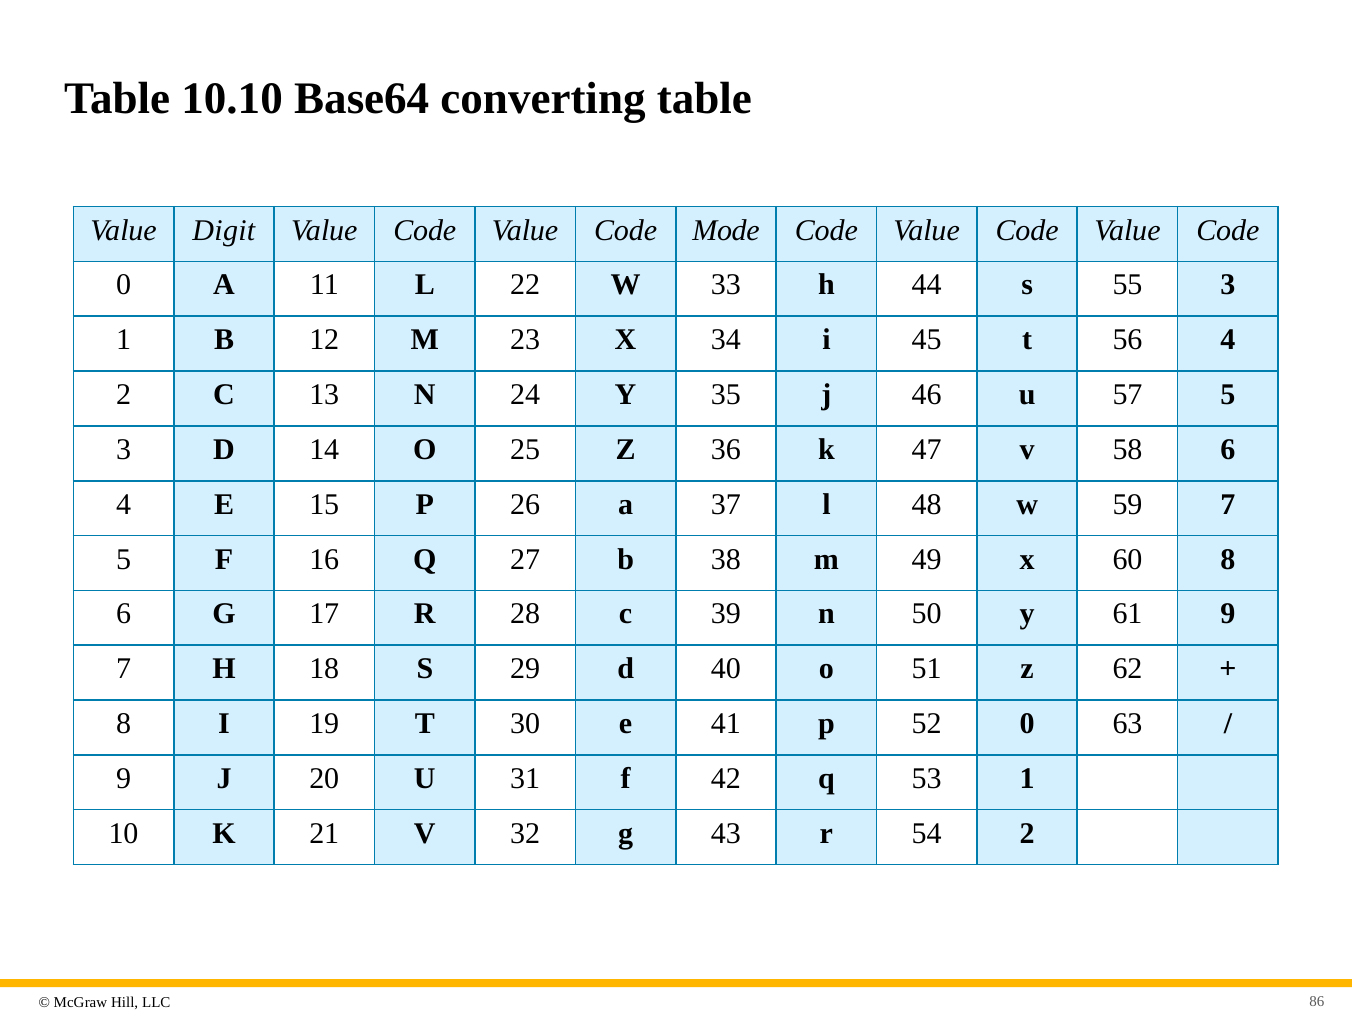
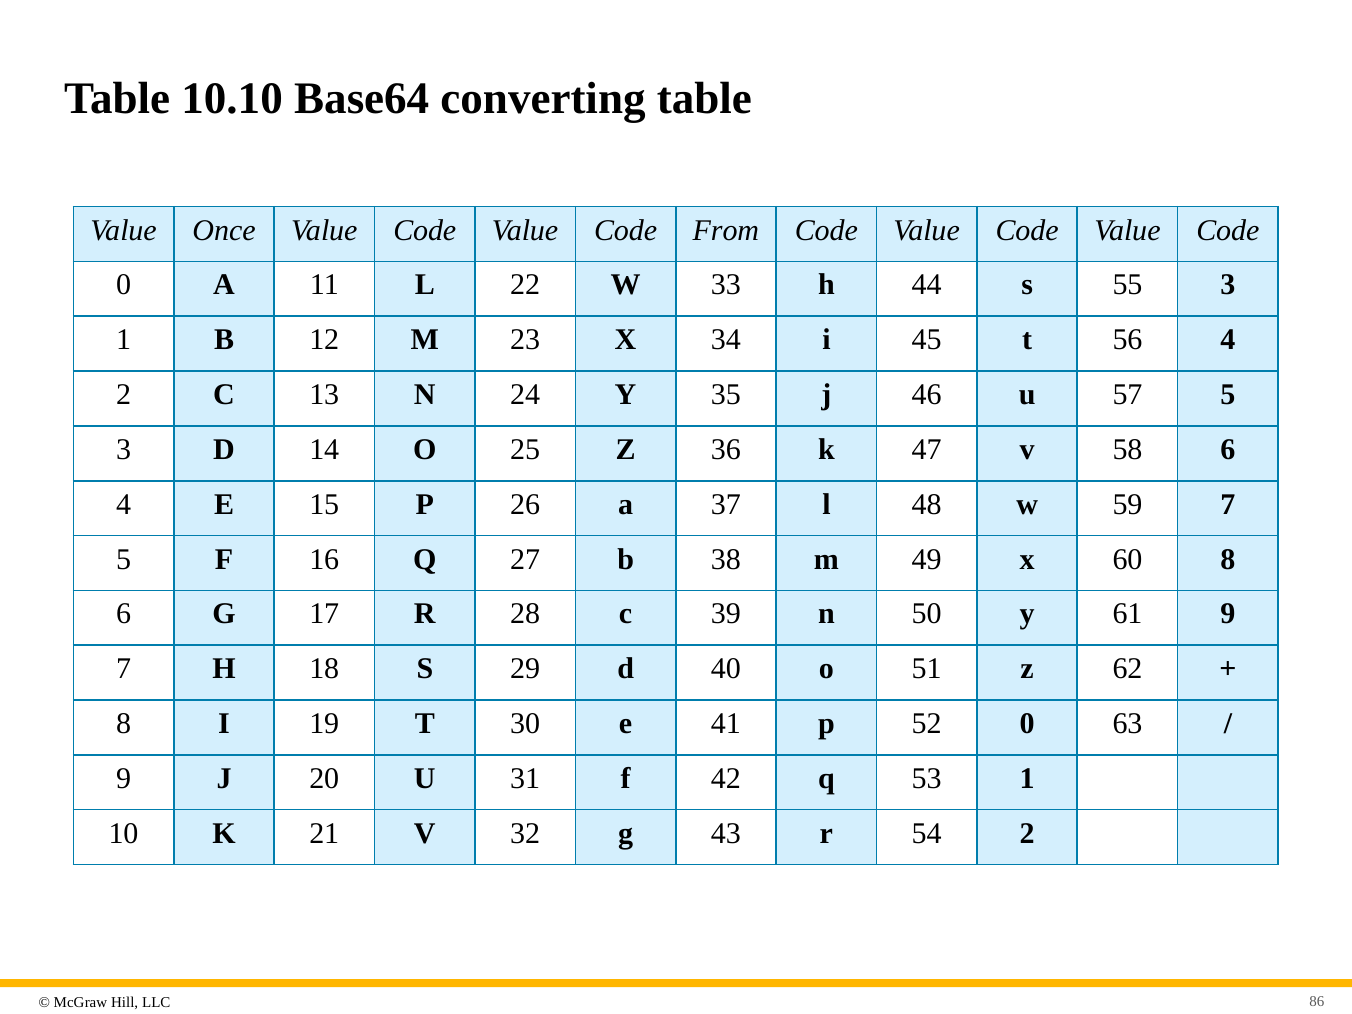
Digit: Digit -> Once (224, 230)
Mode: Mode -> From (726, 230)
